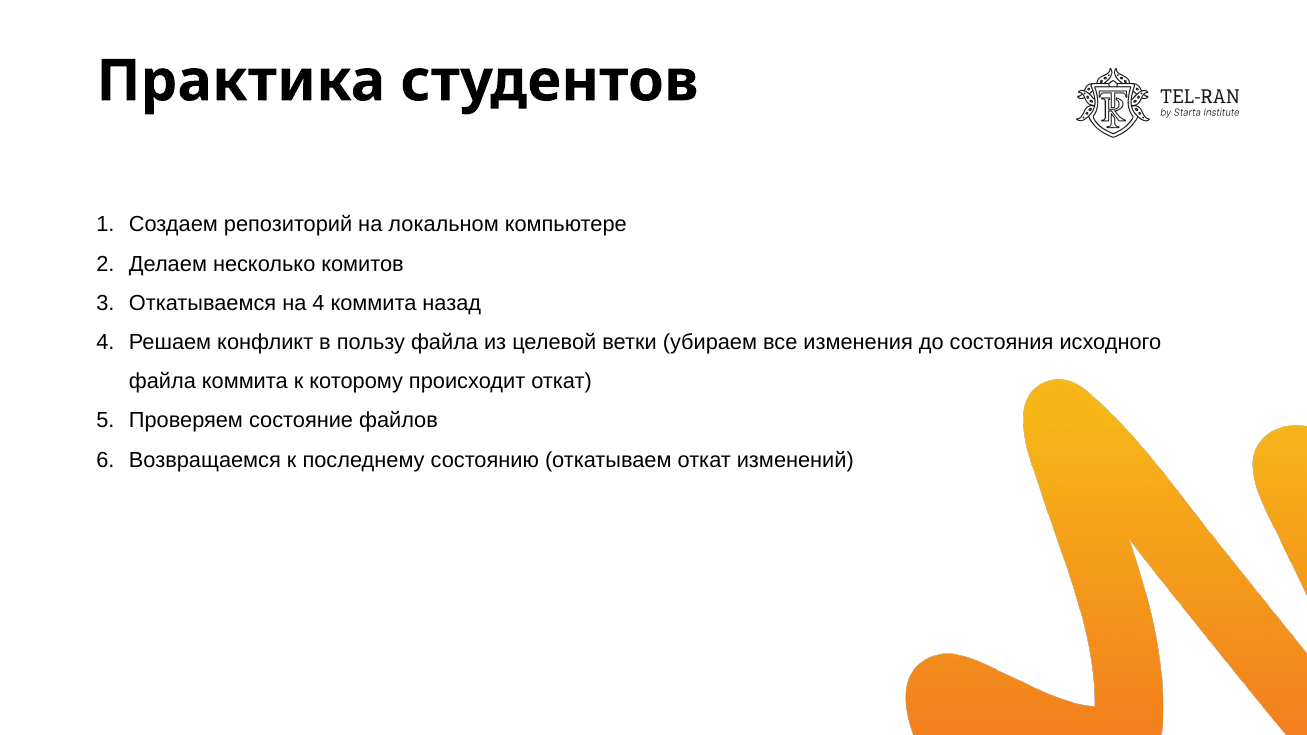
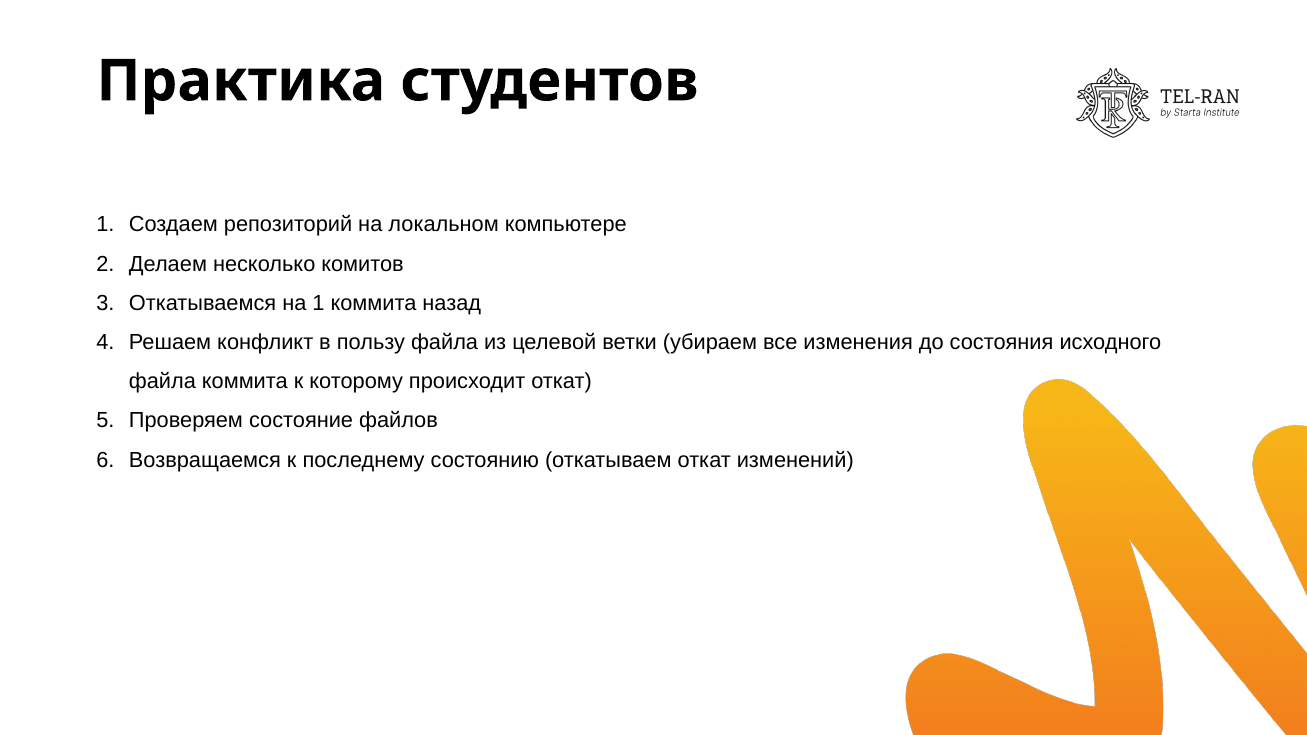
на 4: 4 -> 1 (319, 303)
